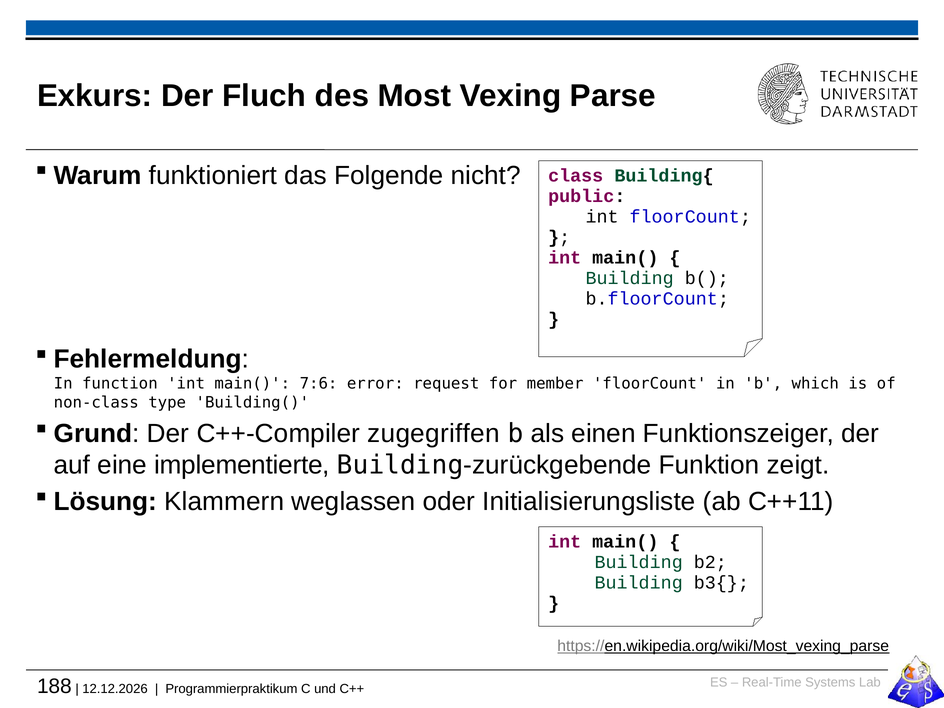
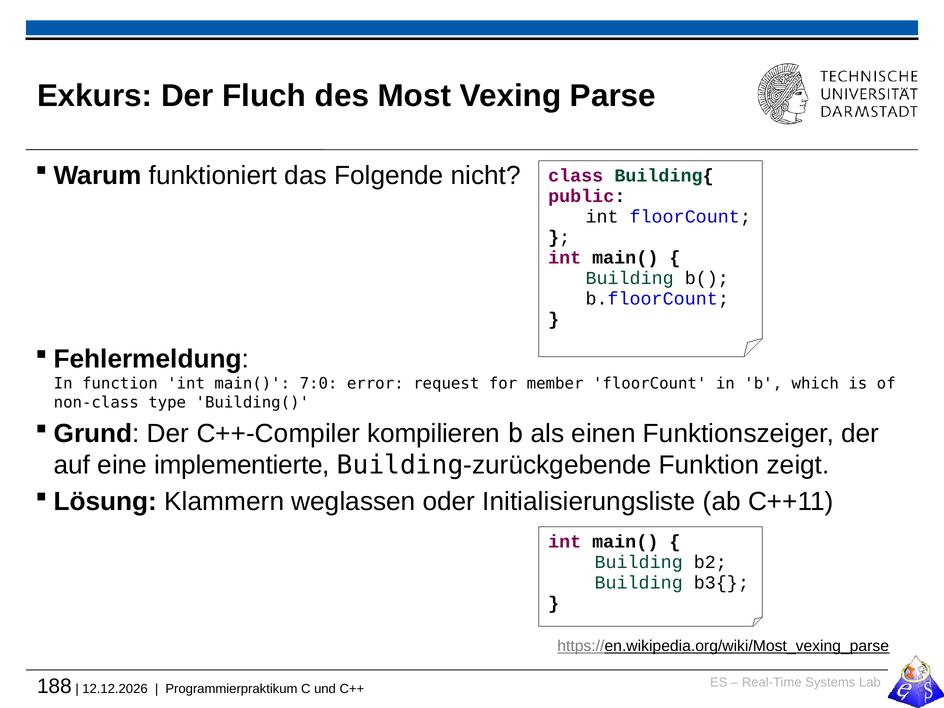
7:6: 7:6 -> 7:0 (319, 384)
zugegriffen: zugegriffen -> kompilieren (434, 434)
